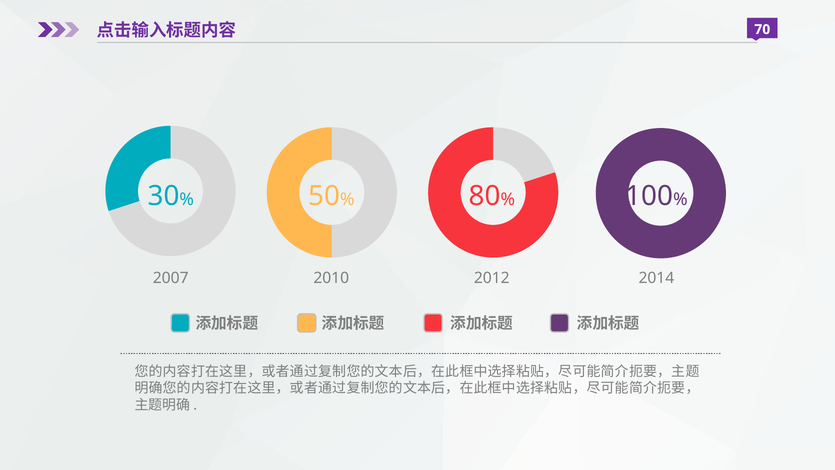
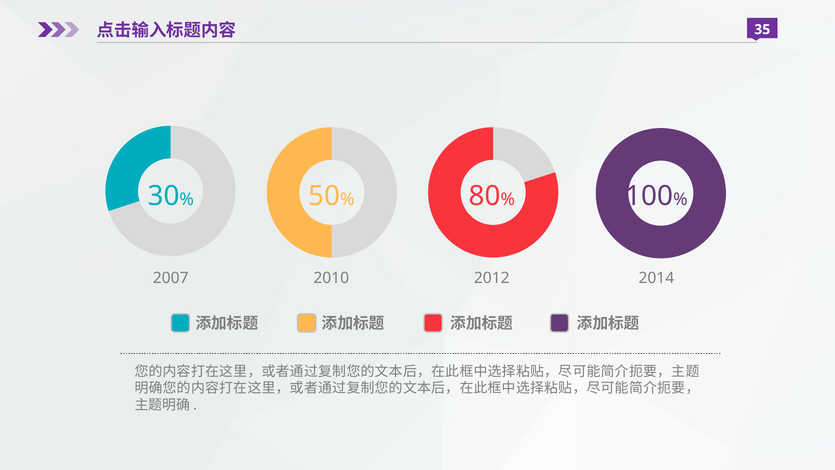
70: 70 -> 35 (762, 30)
